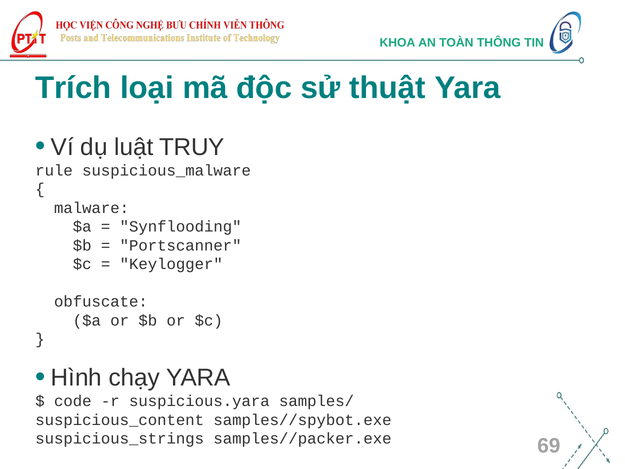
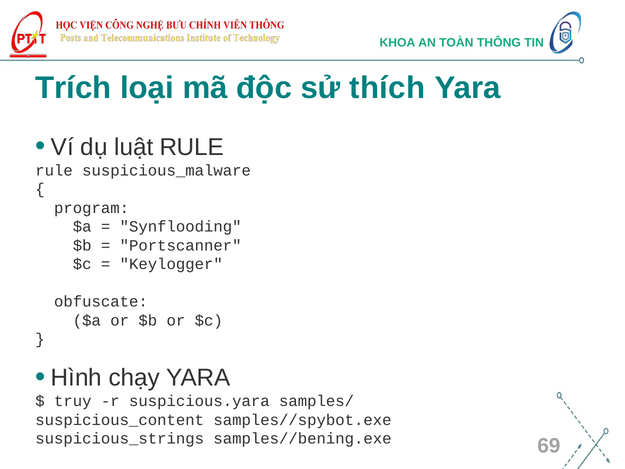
thuật: thuật -> thích (387, 88)
luật TRUY: TRUY -> RULE (192, 147)
malware: malware -> program (92, 208)
code: code -> truy (73, 401)
samples//packer.exe: samples//packer.exe -> samples//bening.exe (302, 439)
